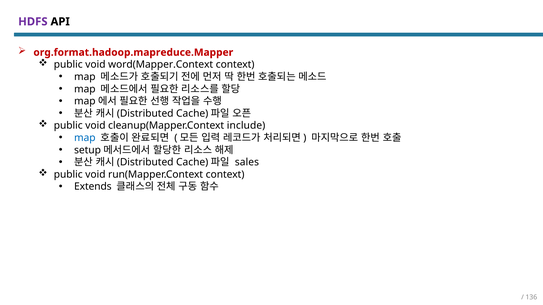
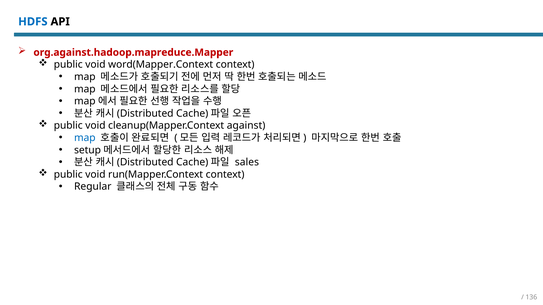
HDFS colour: purple -> blue (33, 22)
org.format.hadoop.mapreduce.Mapper: org.format.hadoop.mapreduce.Mapper -> org.against.hadoop.mapreduce.Mapper (133, 52)
include: include -> against (246, 126)
Extends: Extends -> Regular (93, 187)
